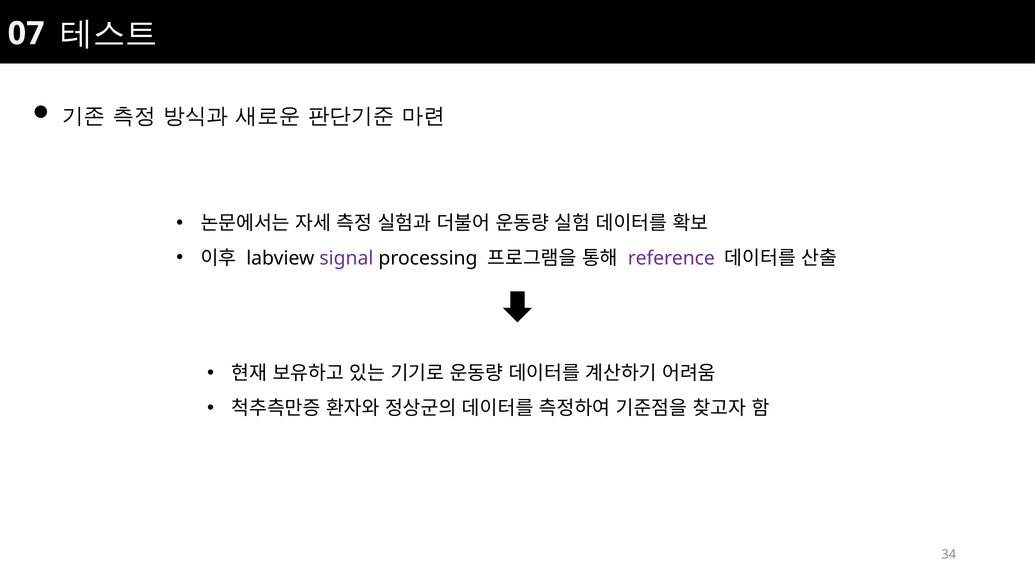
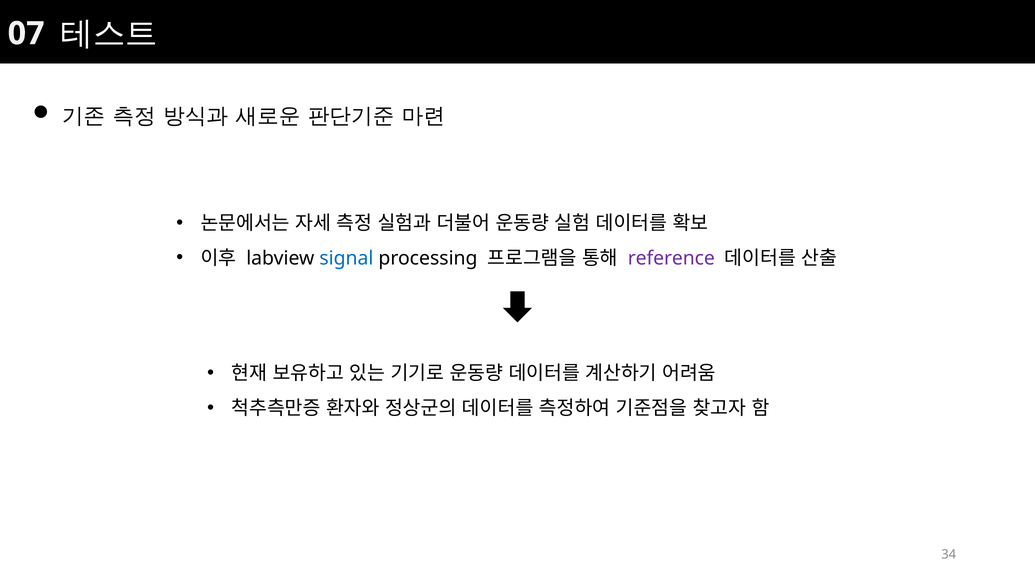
signal colour: purple -> blue (346, 258)
